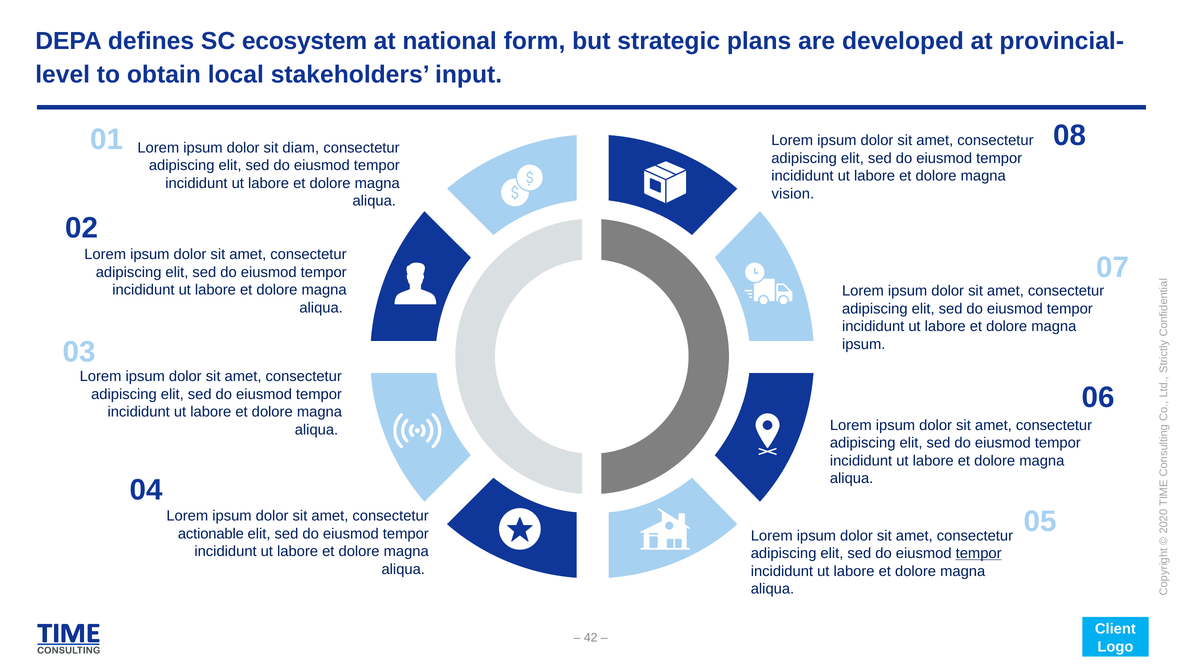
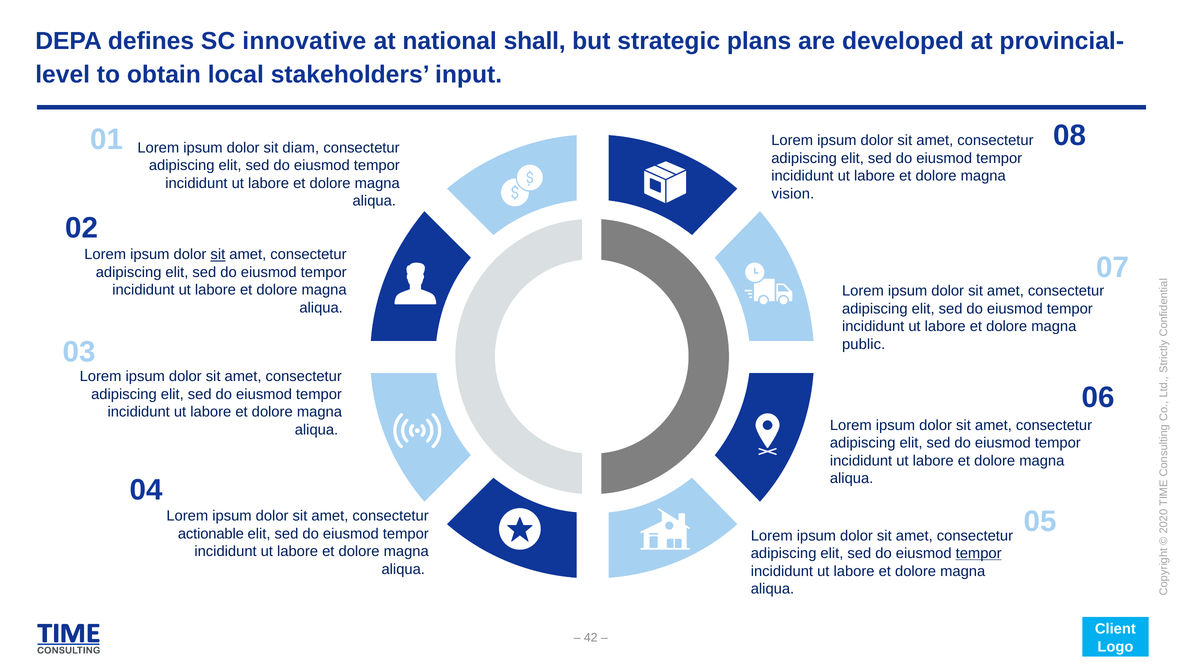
ecosystem: ecosystem -> innovative (304, 41)
form: form -> shall (535, 41)
sit underline: none -> present (218, 255)
ipsum: ipsum -> public (864, 344)
